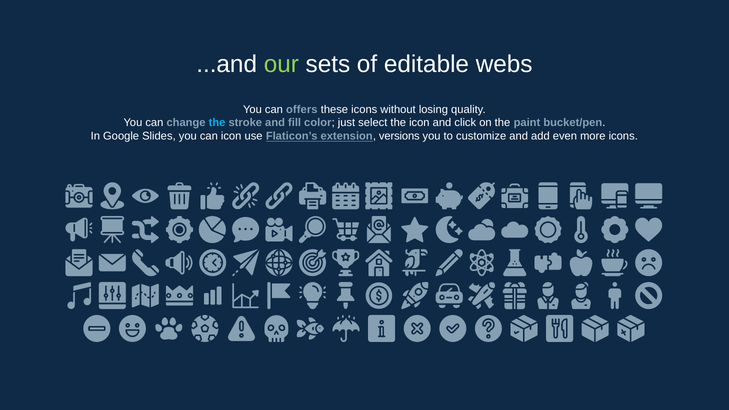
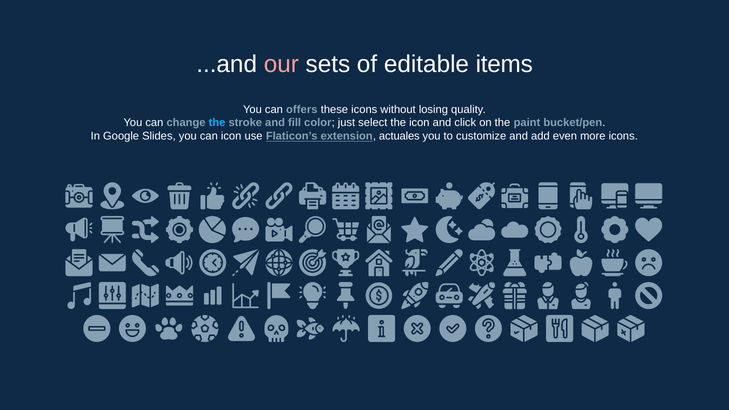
our colour: light green -> pink (281, 64)
webs: webs -> items (504, 64)
versions: versions -> actuales (399, 136)
